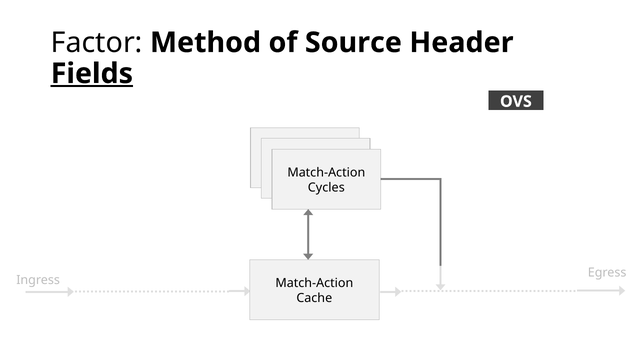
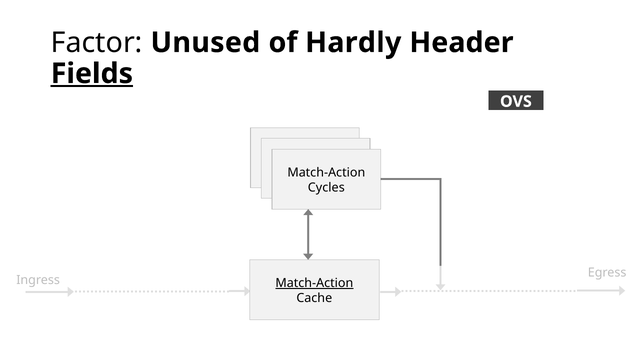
Method: Method -> Unused (205, 43)
Source: Source -> Hardly (353, 43)
Match-Action underline: none -> present (314, 282)
